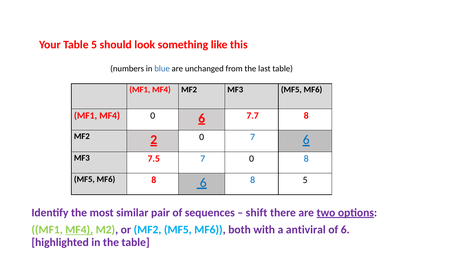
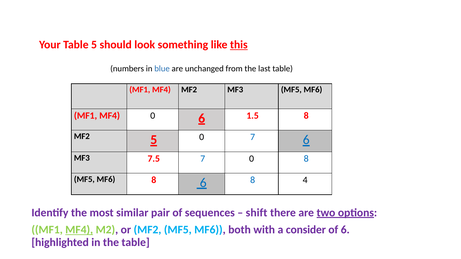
this underline: none -> present (239, 45)
7.7: 7.7 -> 1.5 (253, 116)
MF2 2: 2 -> 5 (154, 140)
8 5: 5 -> 4 (305, 180)
antiviral: antiviral -> consider (306, 230)
